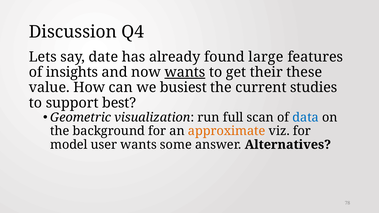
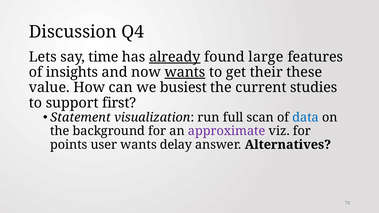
date: date -> time (103, 57)
already underline: none -> present (175, 57)
best: best -> first (119, 103)
Geometric: Geometric -> Statement (81, 117)
approximate colour: orange -> purple (227, 131)
model: model -> points (69, 145)
some: some -> delay (176, 145)
